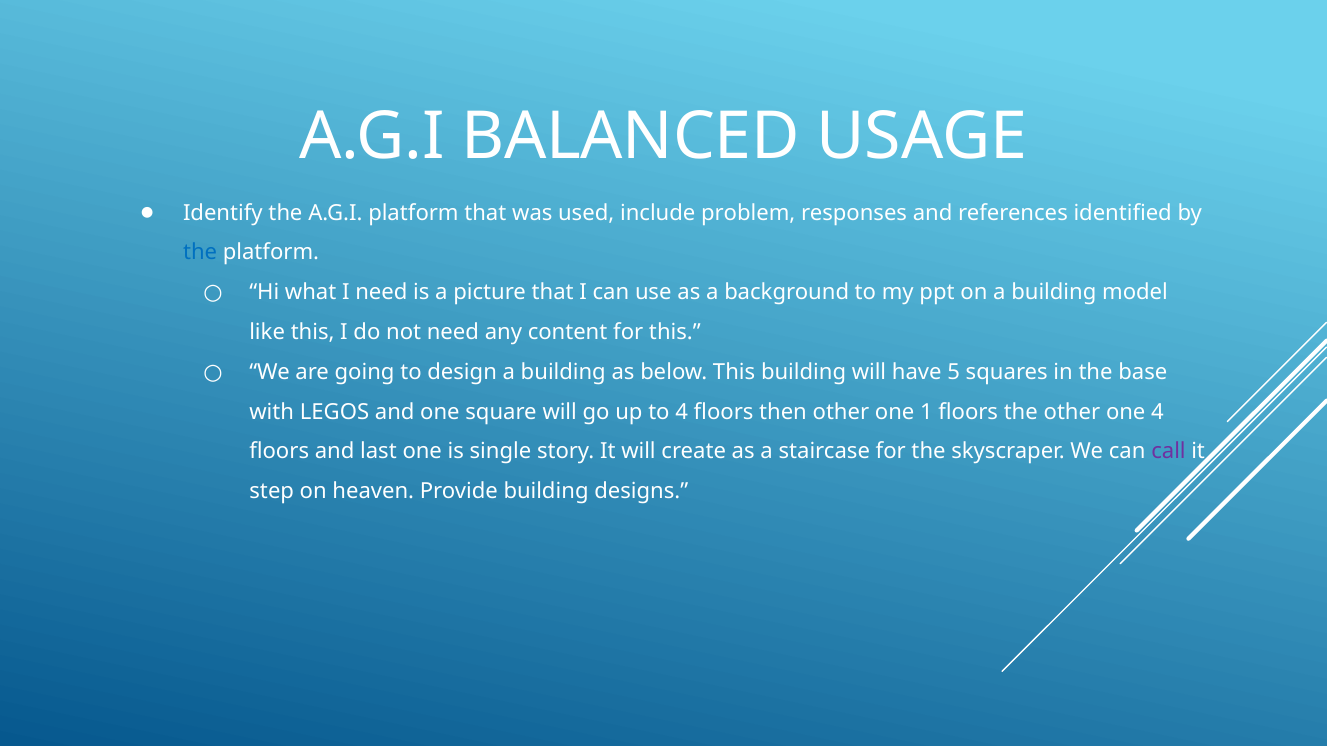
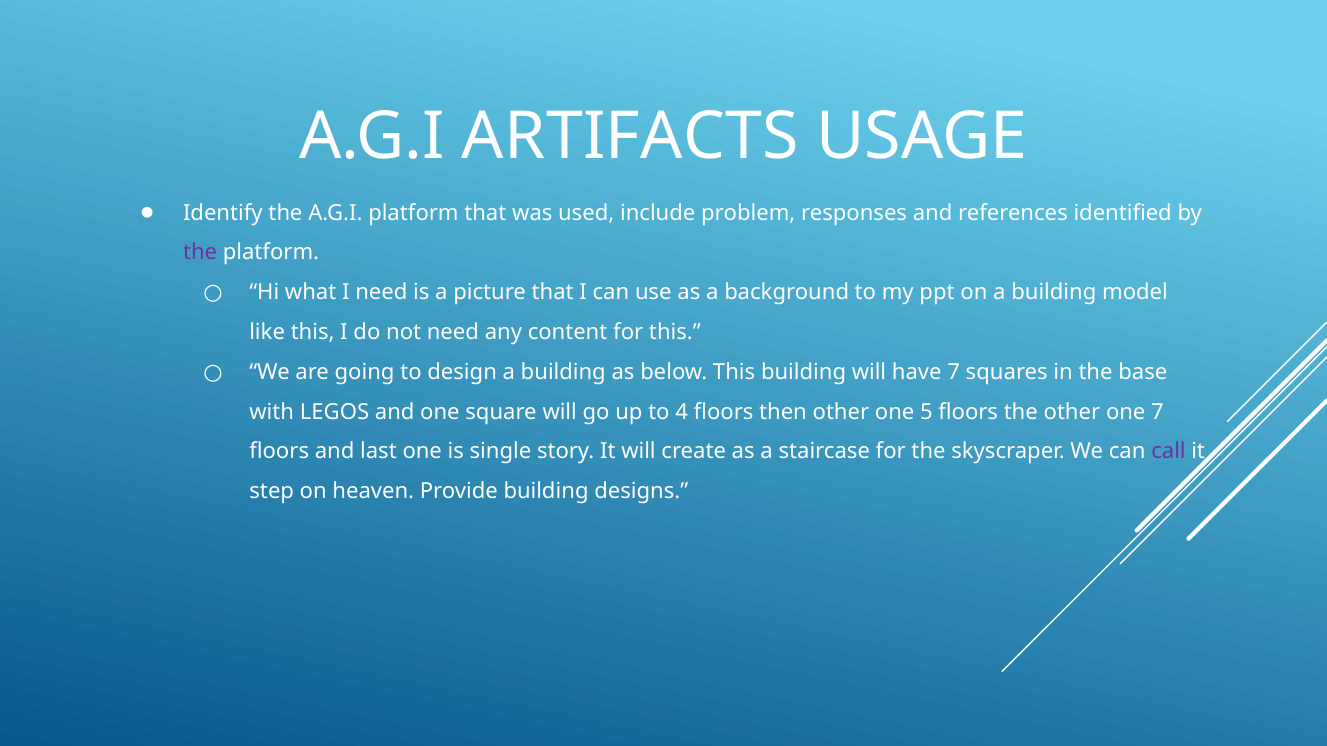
BALANCED: BALANCED -> ARTIFACTS (630, 137)
the colour: blue -> purple (200, 253)
have 5: 5 -> 7 (954, 372)
1: 1 -> 5 (926, 412)
one 4: 4 -> 7 (1157, 412)
